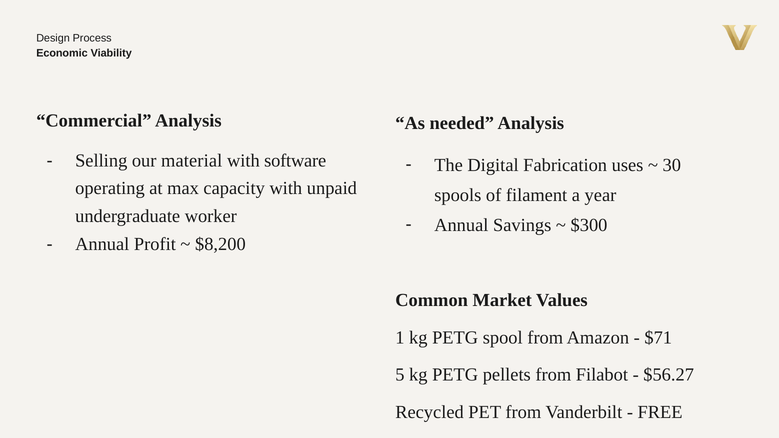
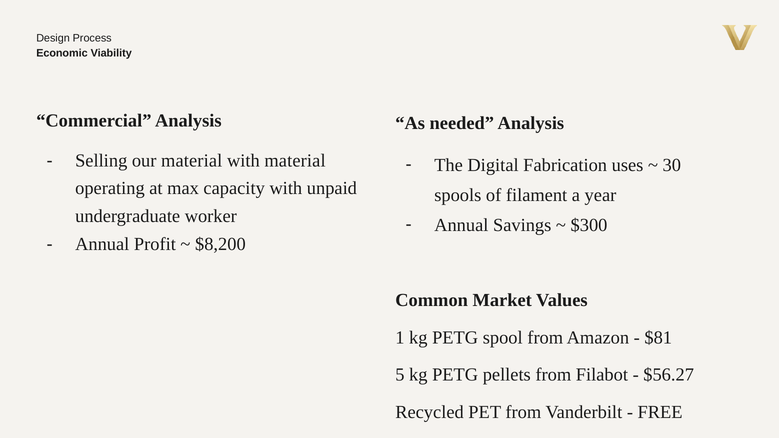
with software: software -> material (295, 161)
$71: $71 -> $81 (658, 338)
